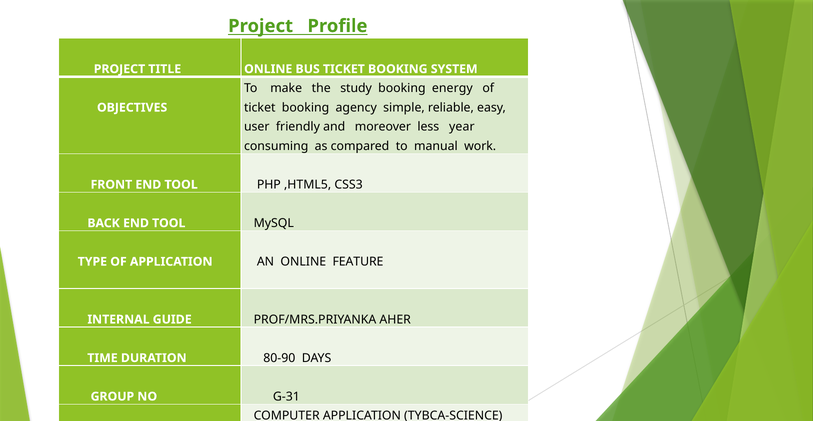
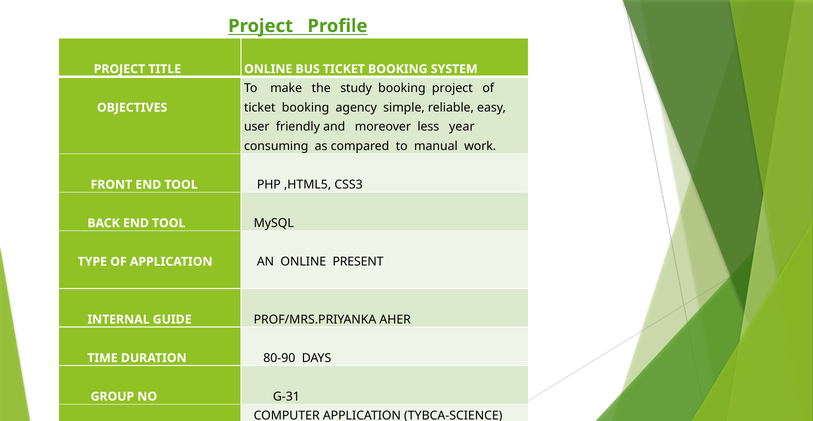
booking energy: energy -> project (452, 88)
FEATURE: FEATURE -> PRESENT (358, 262)
